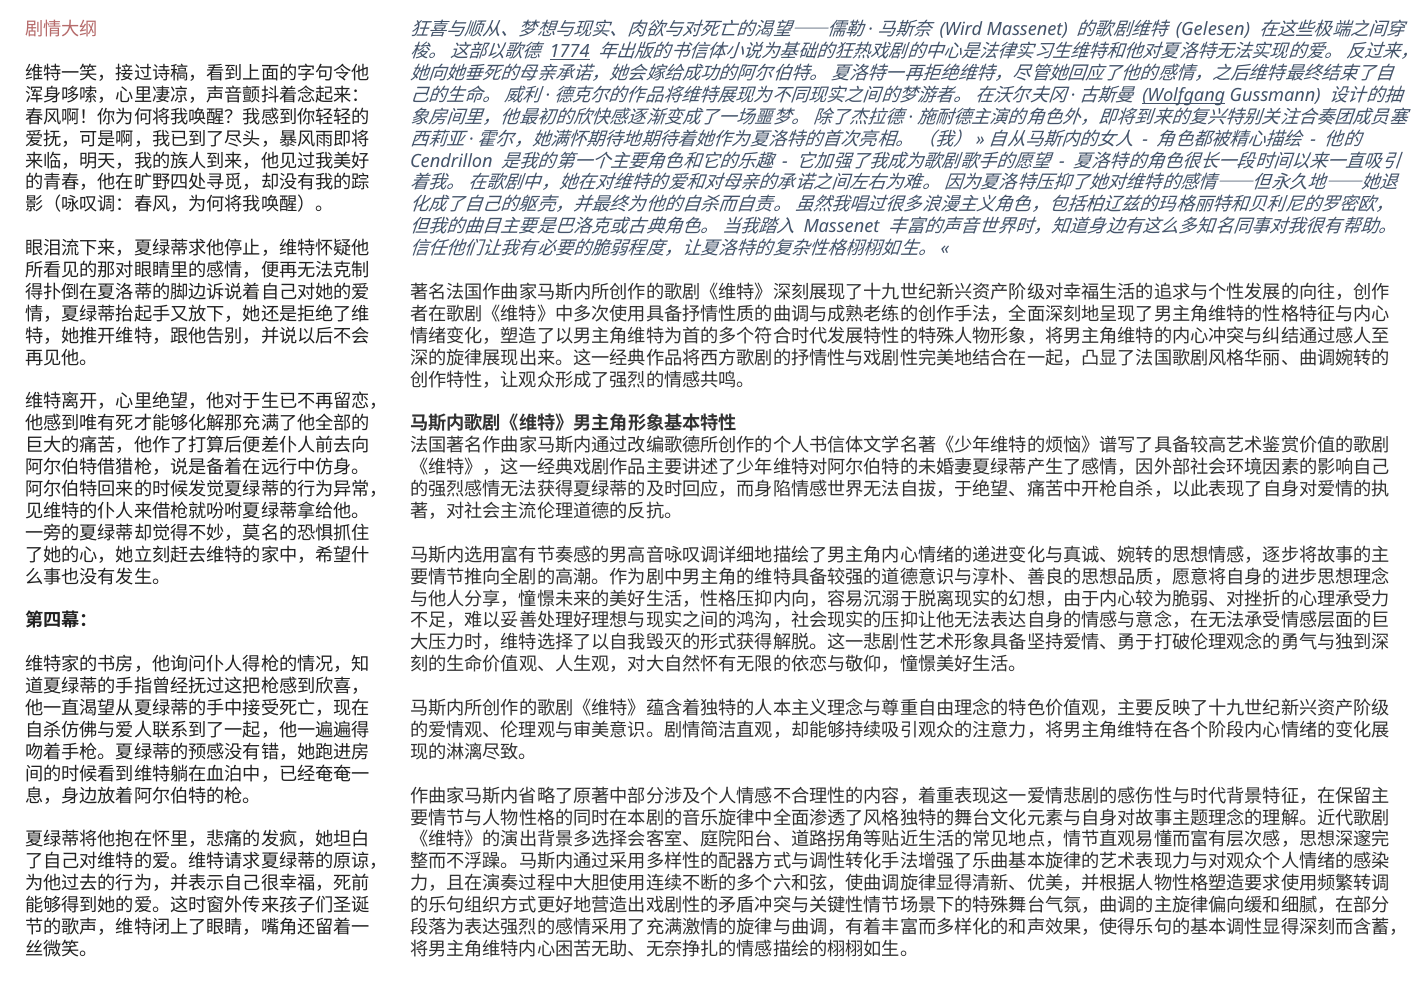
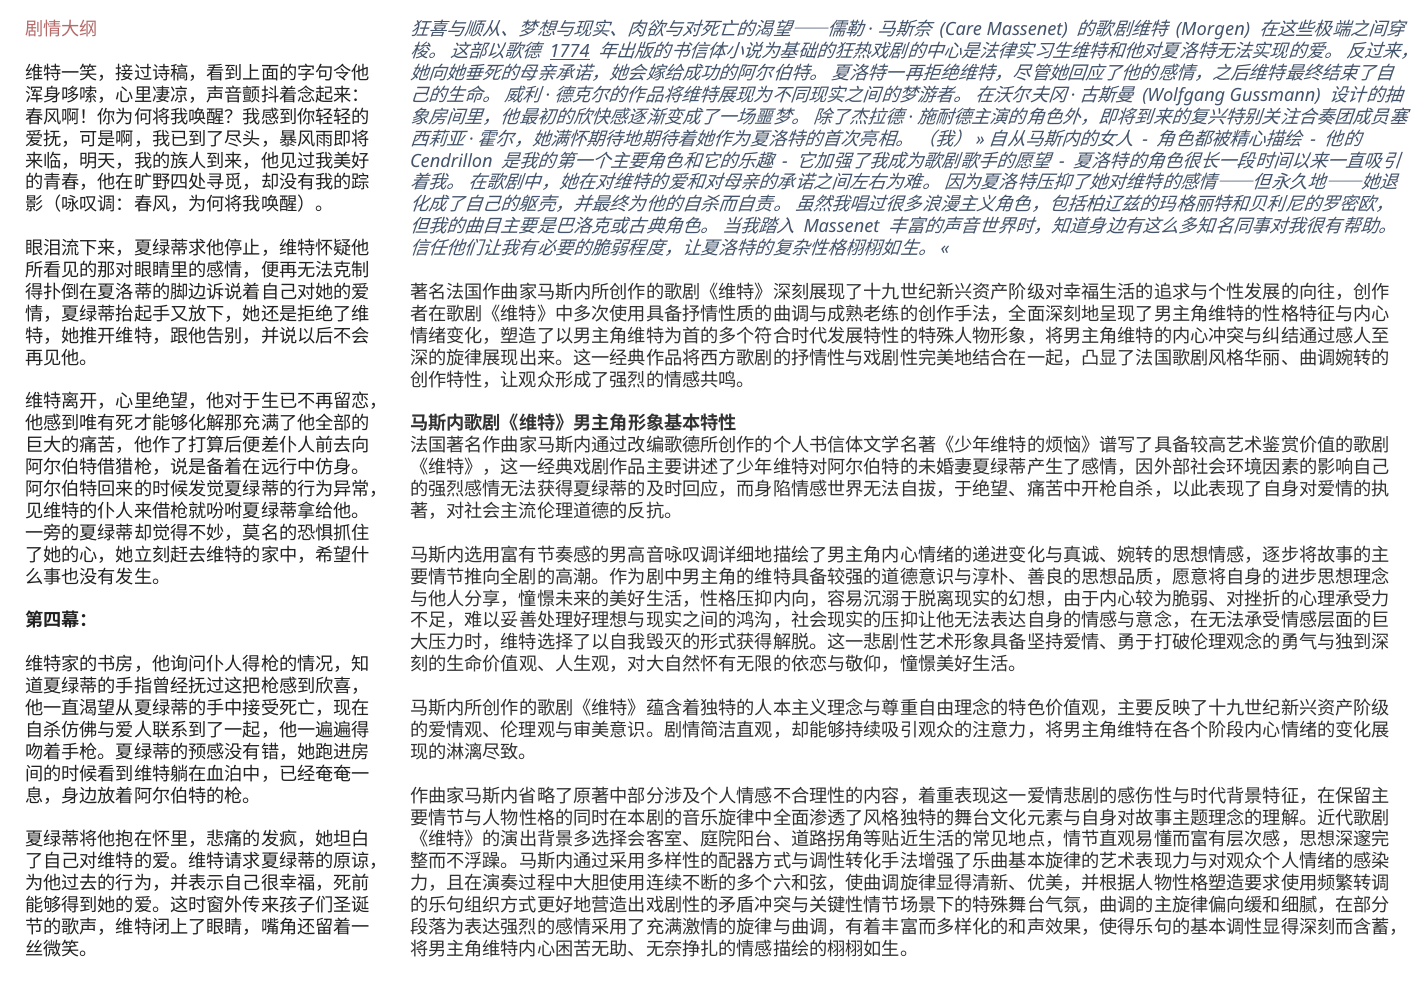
Wird: Wird -> Care (961, 30)
Gelesen: Gelesen -> Morgen (1213, 30)
Wolfgang underline: present -> none (1184, 95)
